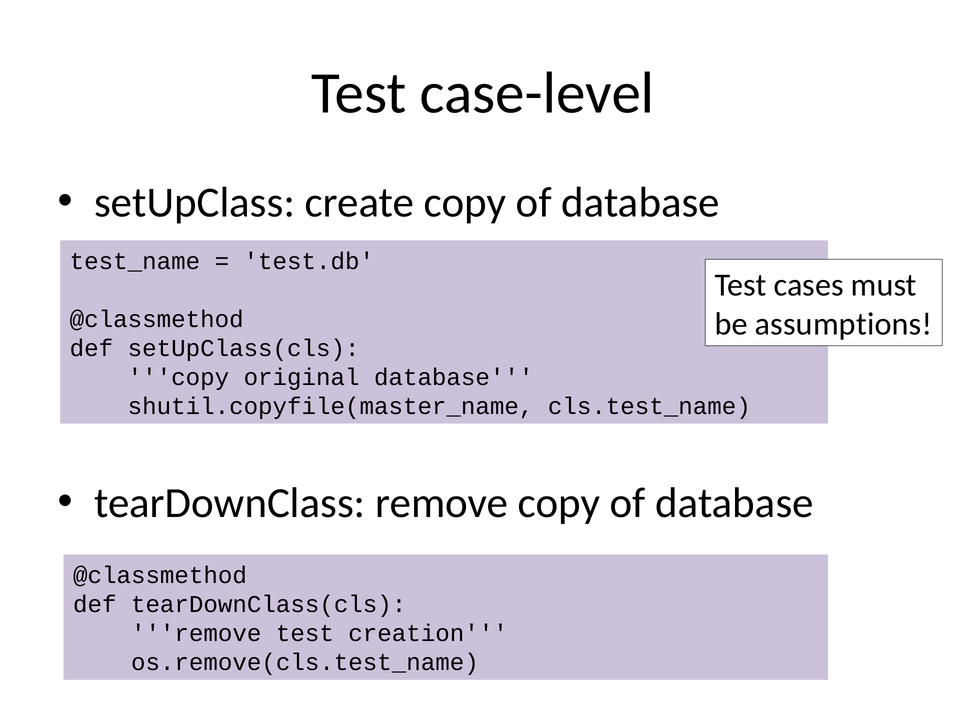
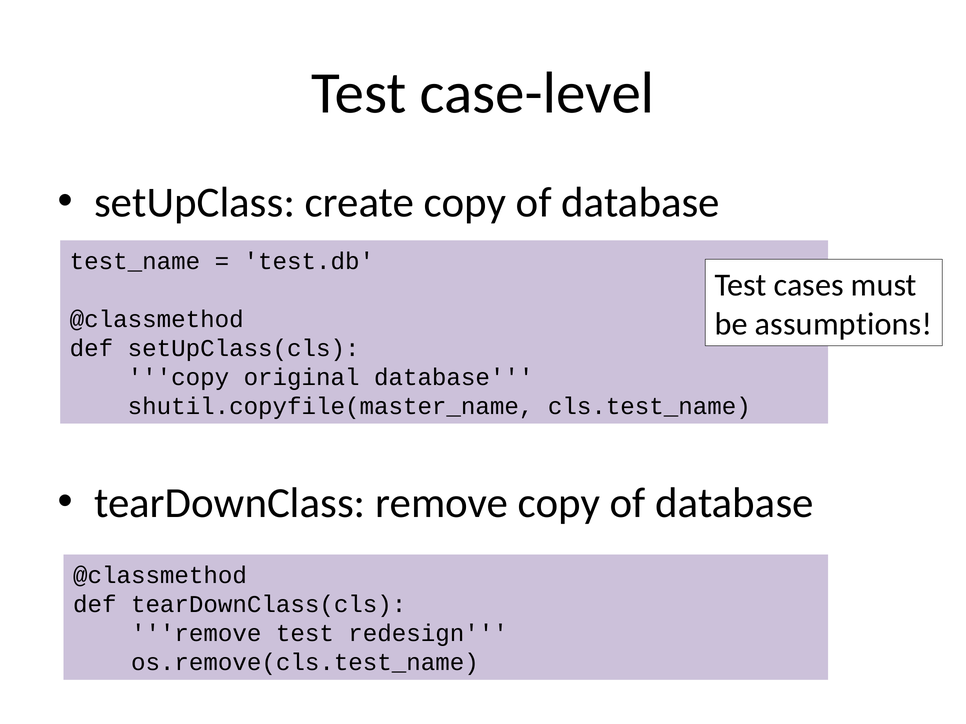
creation: creation -> redesign (428, 634)
